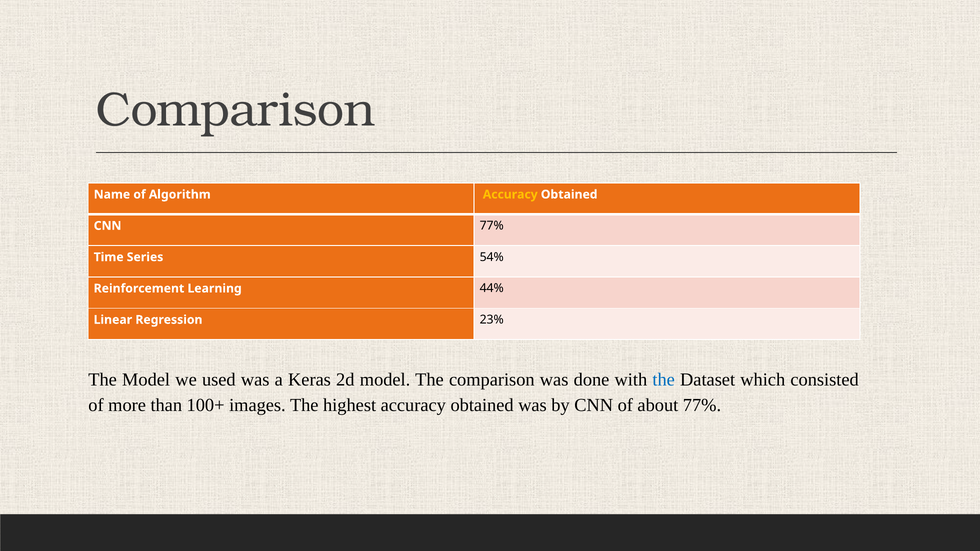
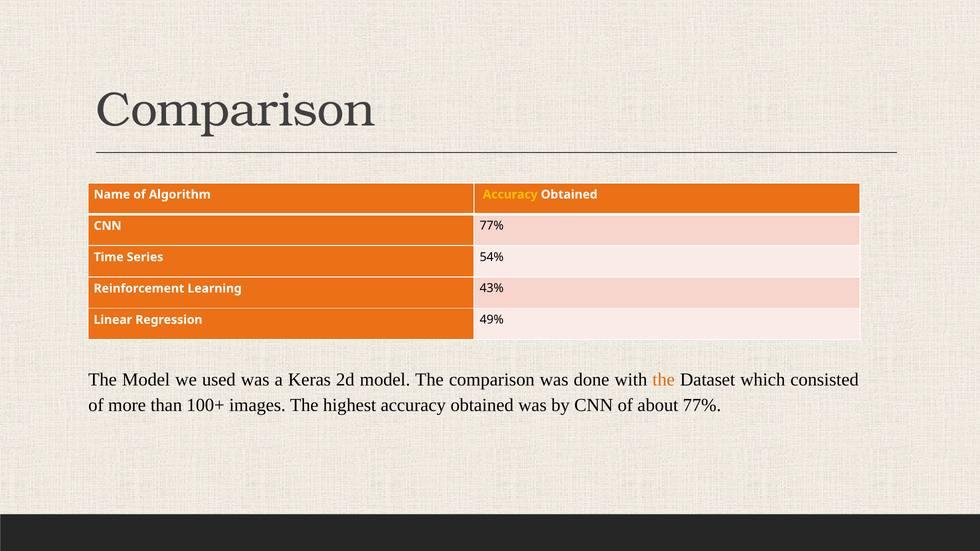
44%: 44% -> 43% (492, 289)
23%: 23% -> 49% (492, 320)
the colour: blue -> orange (664, 380)
